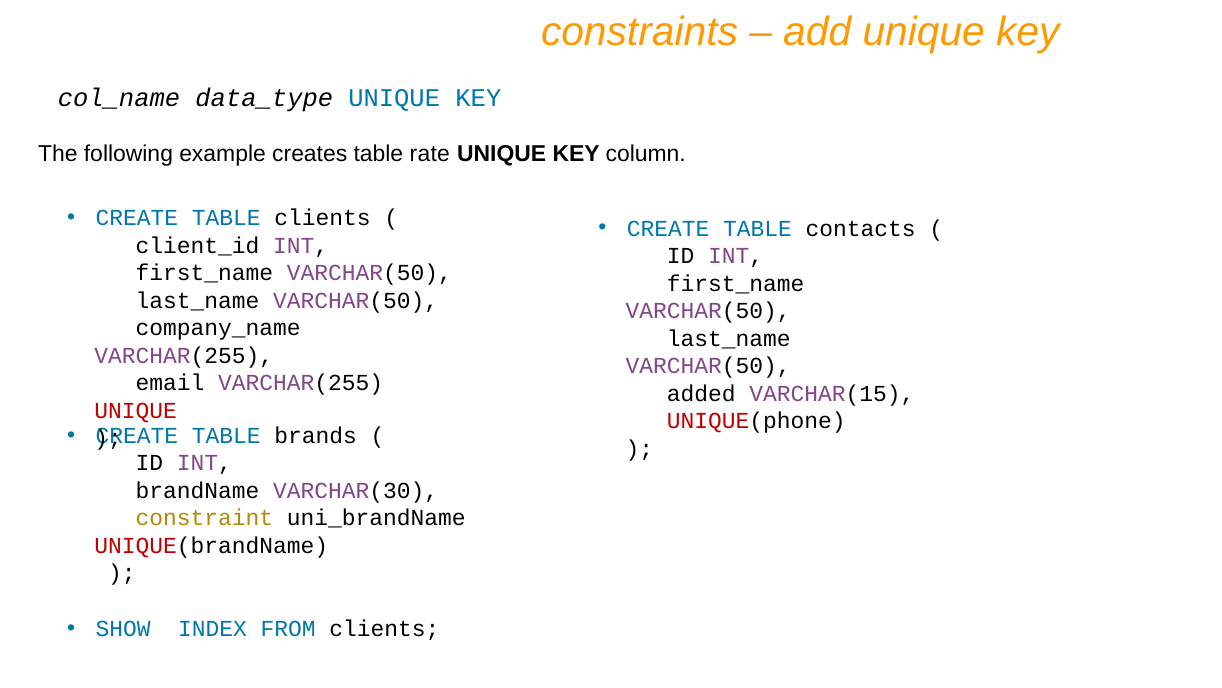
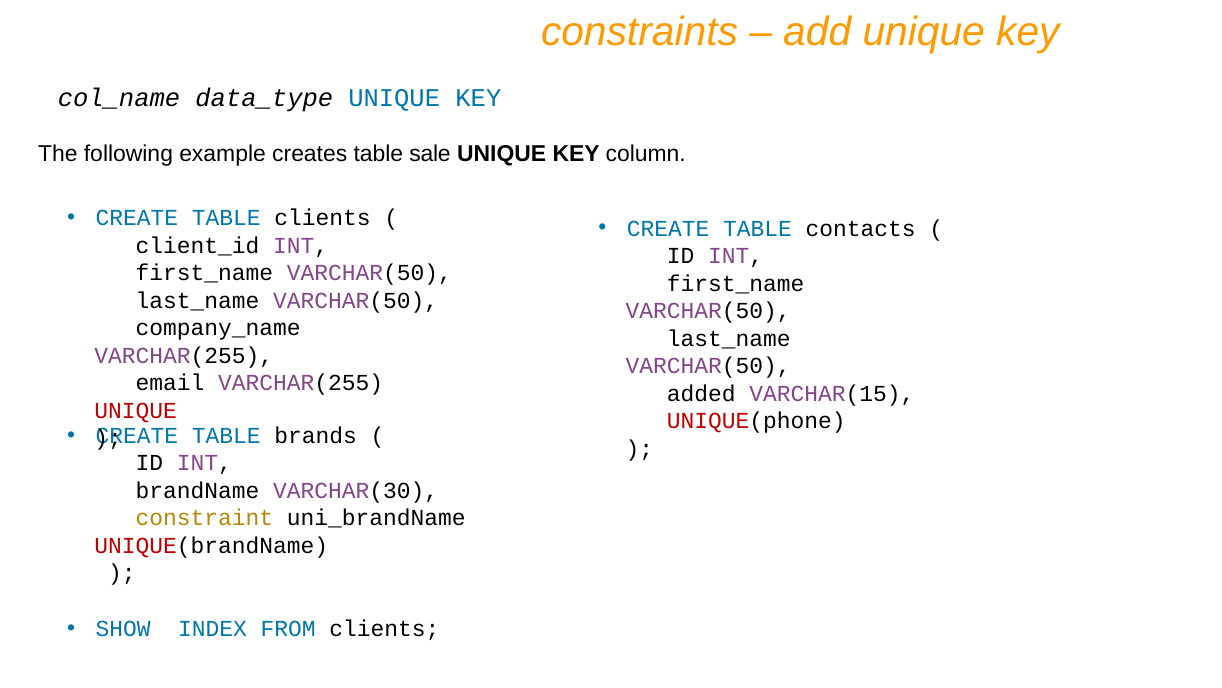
rate: rate -> sale (430, 154)
